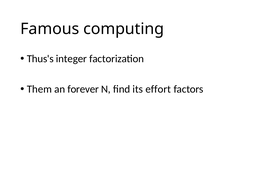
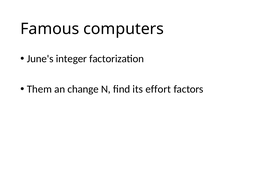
computing: computing -> computers (124, 29)
Thus's: Thus's -> June's (40, 59)
forever: forever -> change (83, 89)
